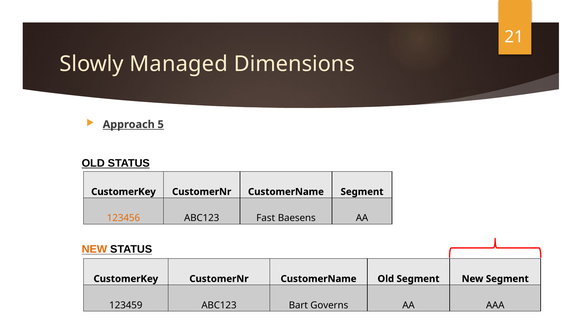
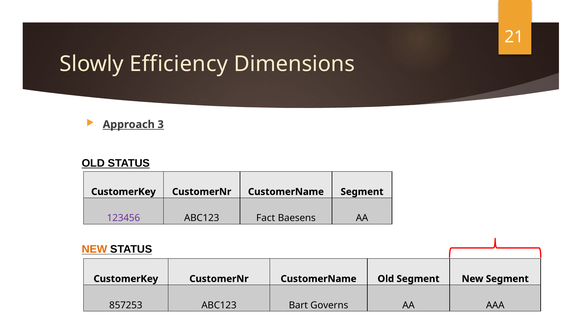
Managed: Managed -> Efficiency (179, 64)
5: 5 -> 3 (161, 125)
123456 colour: orange -> purple (123, 218)
Fast: Fast -> Fact (266, 218)
123459: 123459 -> 857253 (126, 305)
